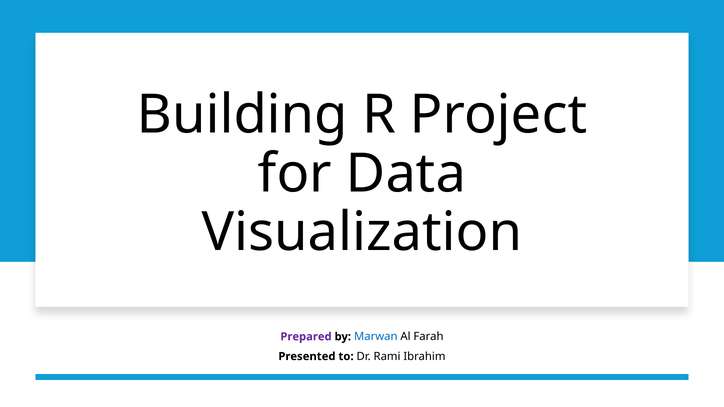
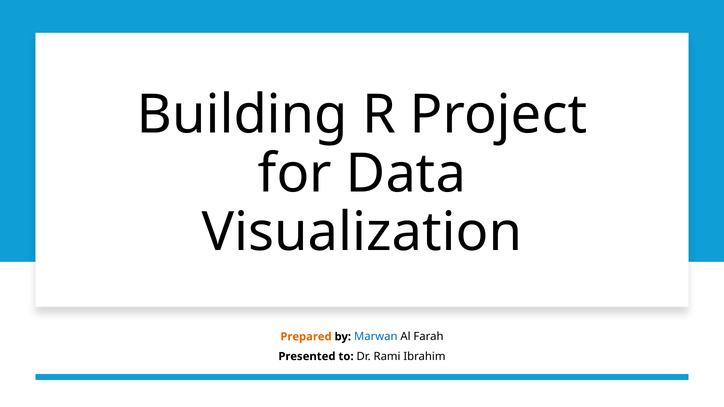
Prepared colour: purple -> orange (306, 337)
